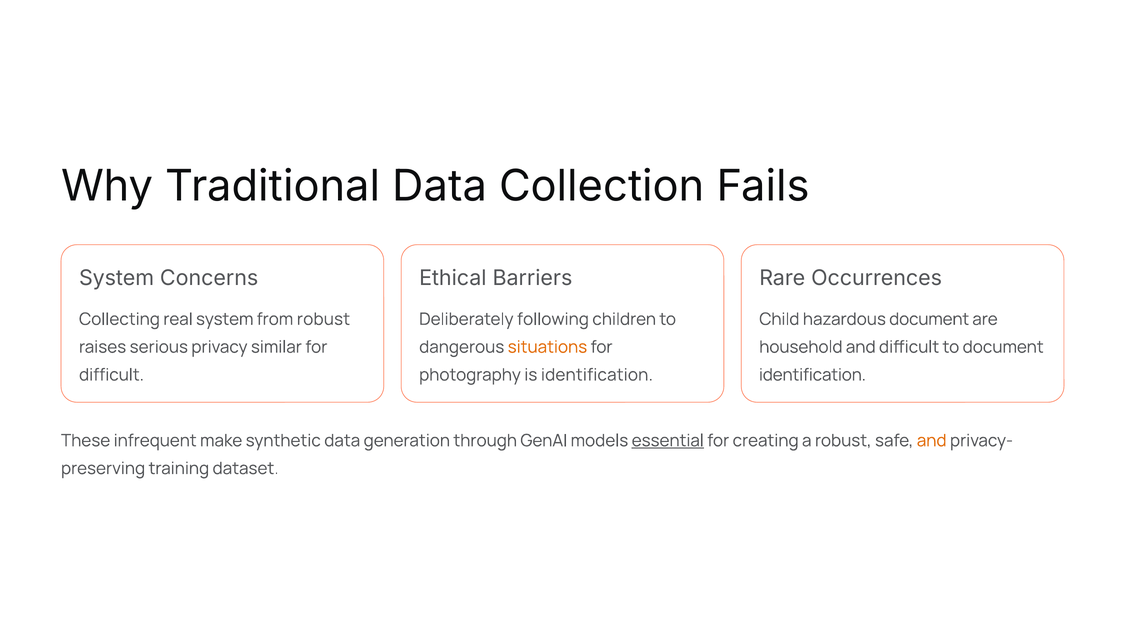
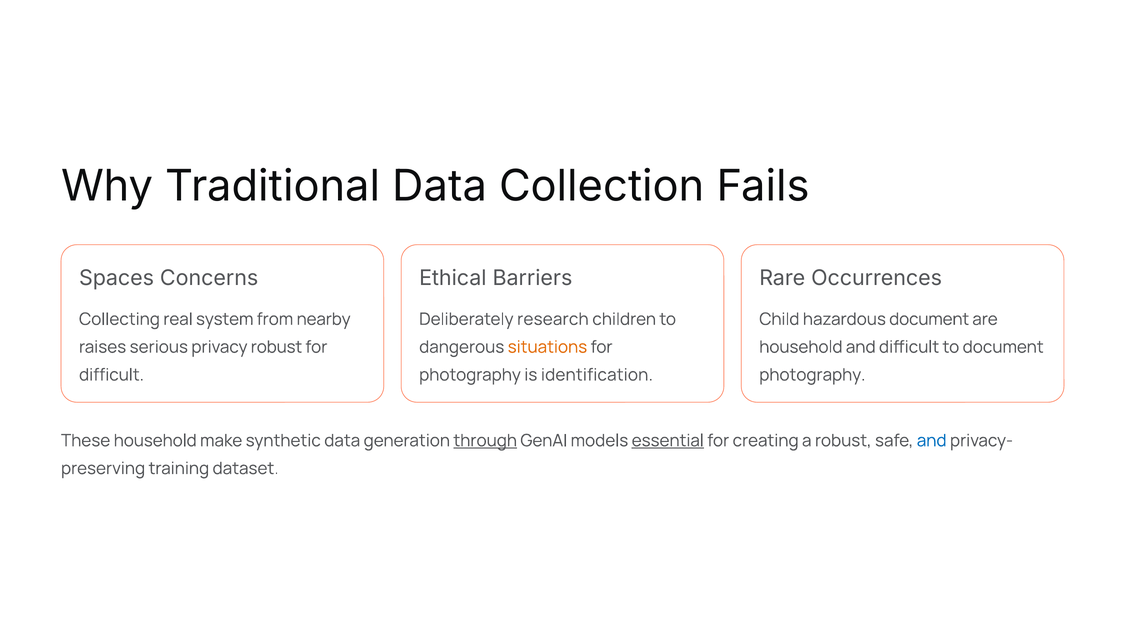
System: System -> Spaces (117, 278)
from robust: robust -> nearby (324, 319)
following: following -> research (553, 319)
privacy similar: similar -> robust (276, 347)
identification: identification -> photography (812, 375)
These infrequent: infrequent -> household (155, 440)
through underline: none -> present (485, 440)
and colour: orange -> blue (932, 440)
